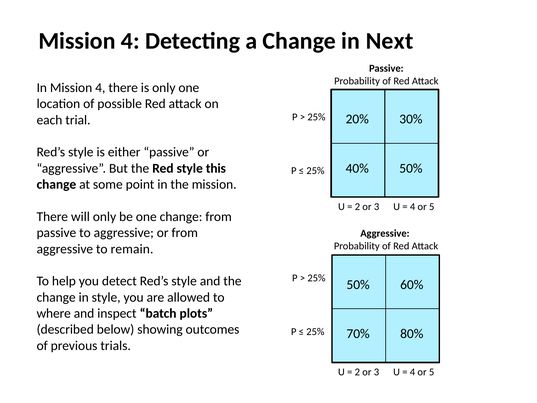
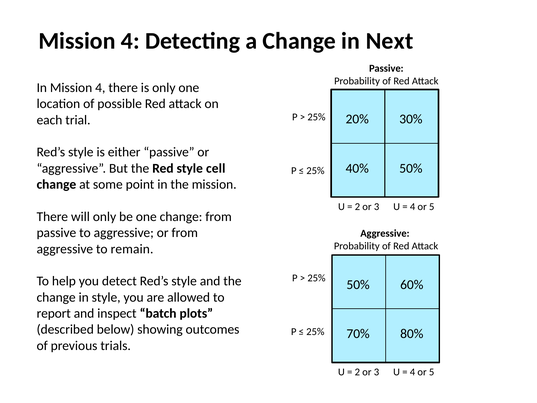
this: this -> cell (216, 168)
where: where -> report (54, 313)
